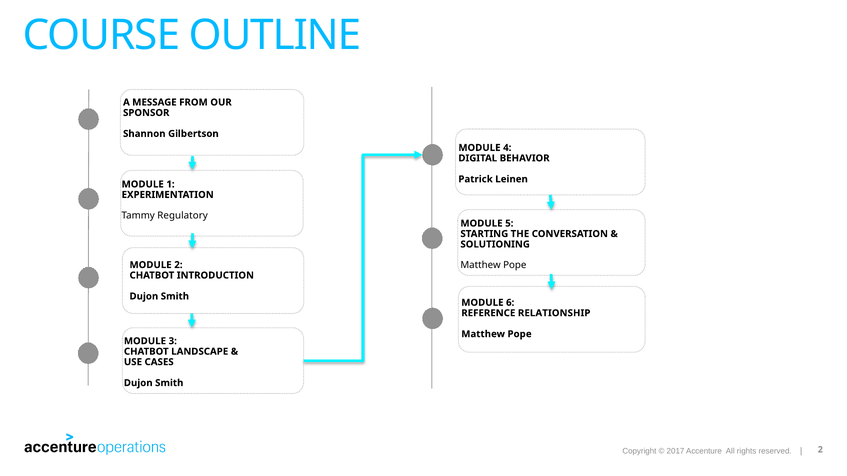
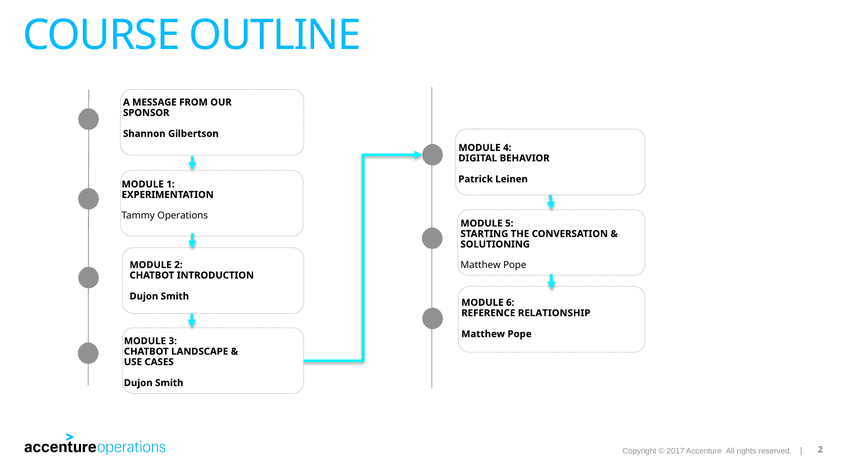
Regulatory: Regulatory -> Operations (183, 216)
